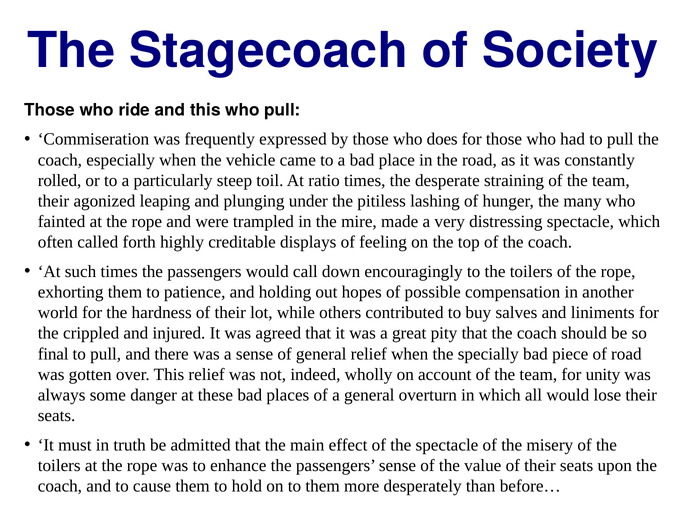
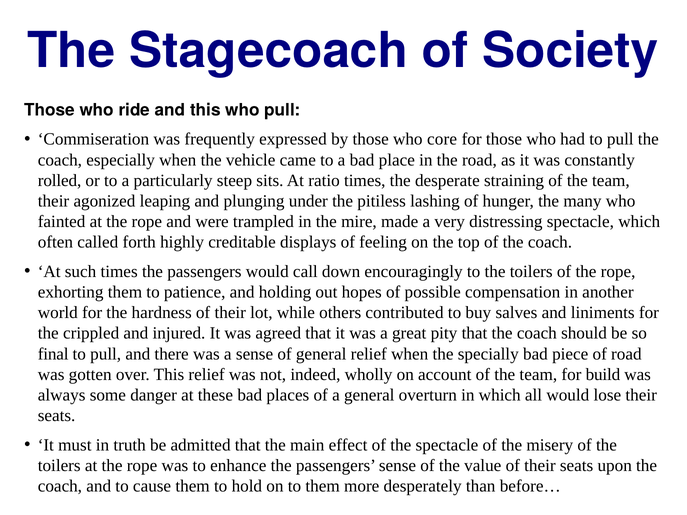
does: does -> core (442, 139)
toil: toil -> sits (270, 181)
unity: unity -> build (603, 375)
